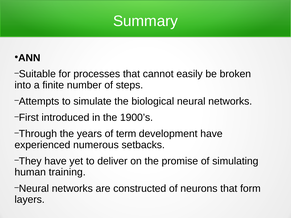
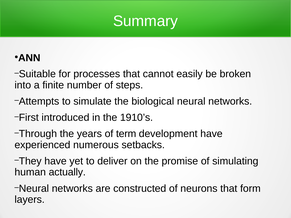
1900’s: 1900’s -> 1910’s (137, 118)
training: training -> actually (67, 172)
